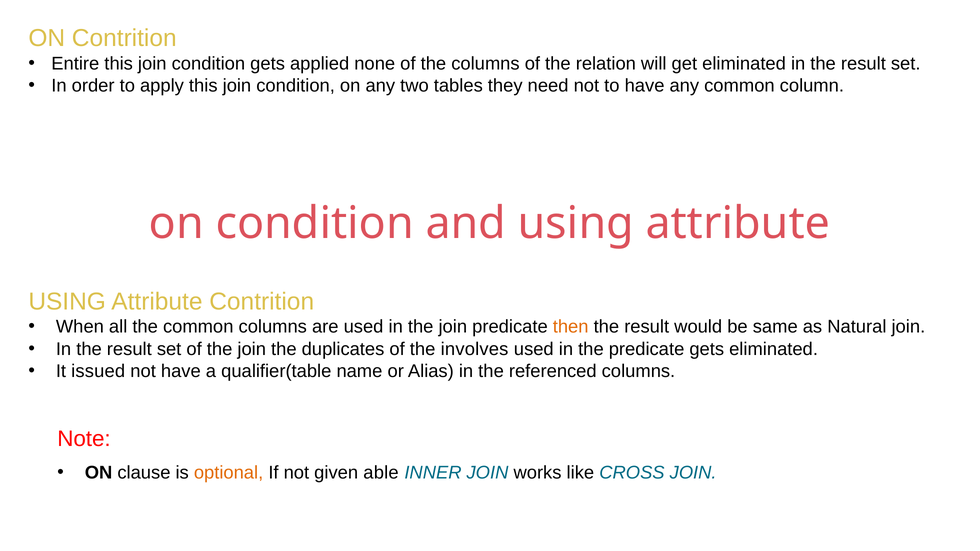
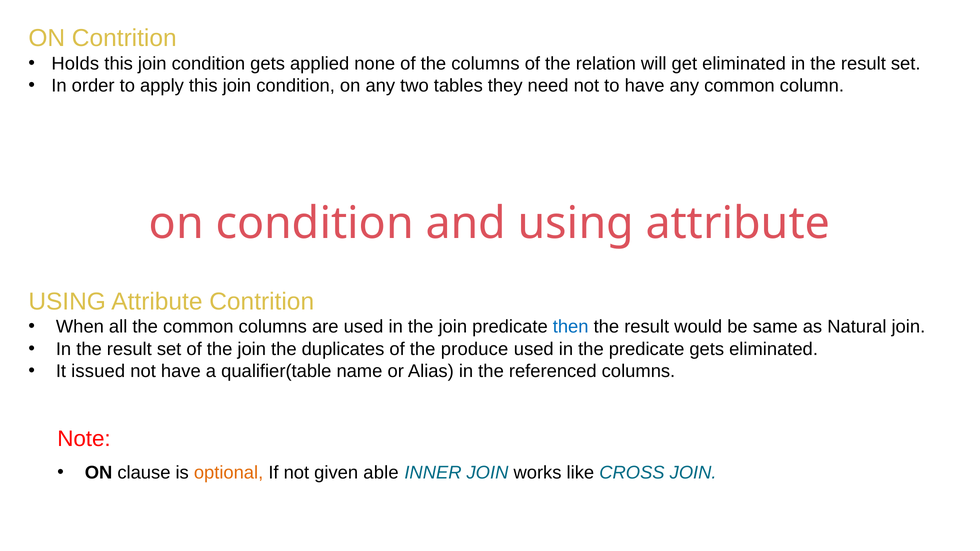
Entire: Entire -> Holds (75, 64)
then colour: orange -> blue (571, 327)
involves: involves -> produce (475, 349)
